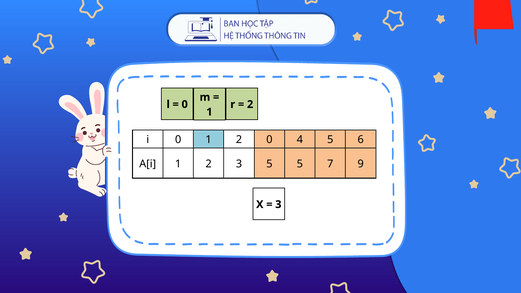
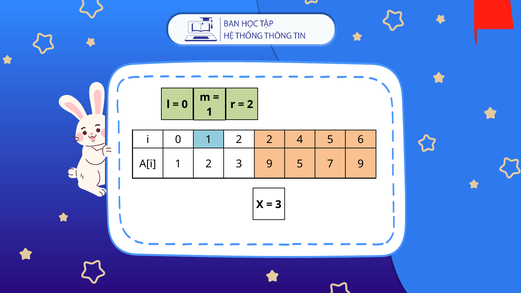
2 0: 0 -> 2 (269, 140)
3 5: 5 -> 9 (269, 164)
